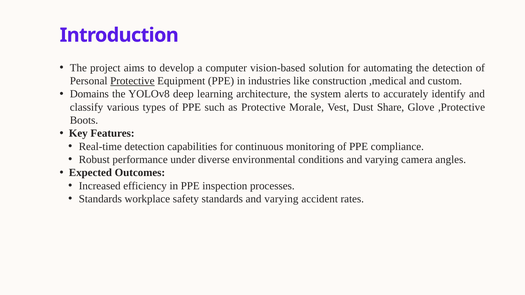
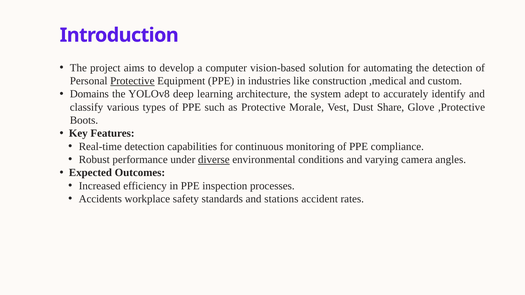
alerts: alerts -> adept (356, 94)
diverse underline: none -> present (214, 160)
Standards: Standards -> Accidents (100, 199)
standards and varying: varying -> stations (281, 199)
